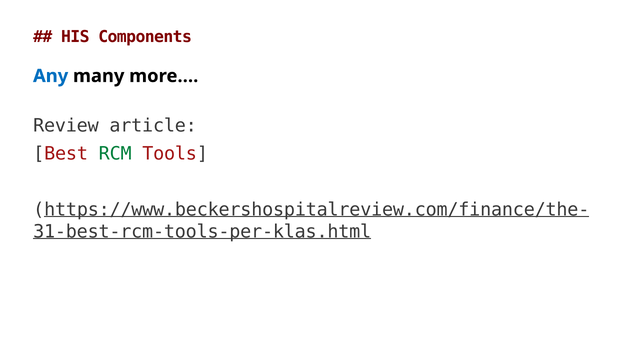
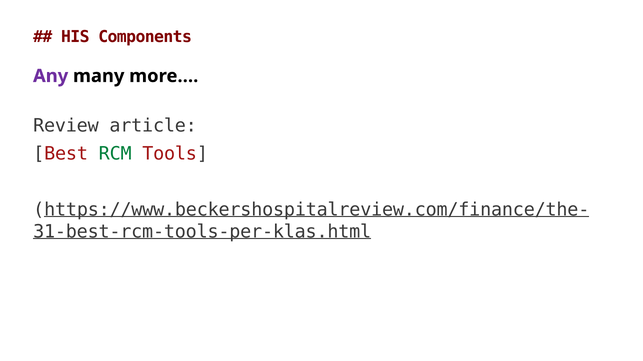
Any colour: blue -> purple (51, 76)
